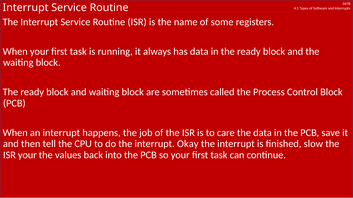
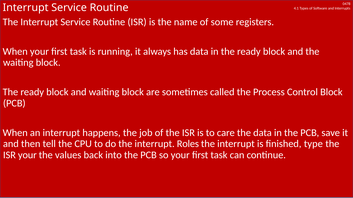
Okay: Okay -> Roles (188, 144)
slow: slow -> type (313, 144)
